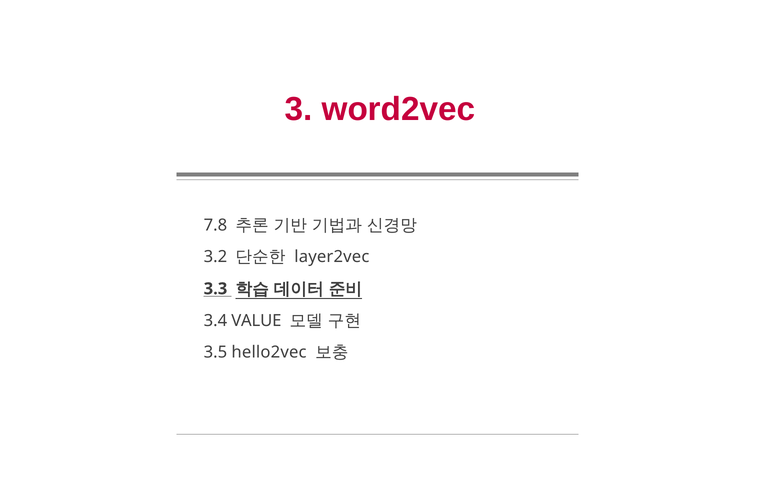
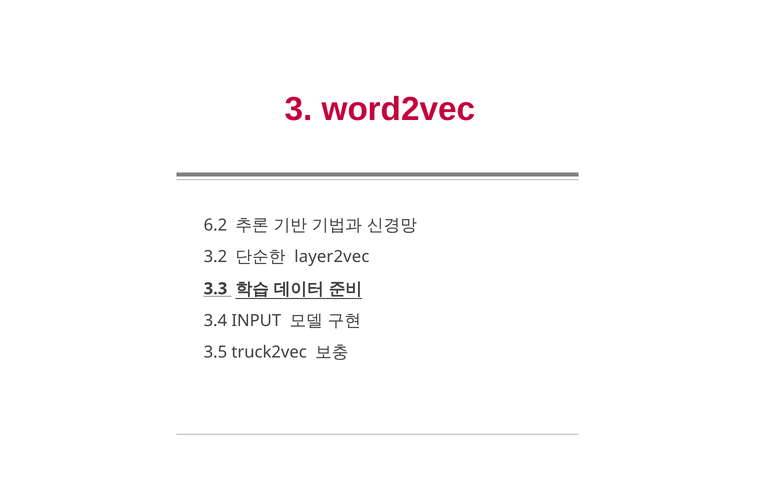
7.8: 7.8 -> 6.2 (215, 225)
VALUE: VALUE -> INPUT (256, 321)
hello2vec: hello2vec -> truck2vec (269, 352)
